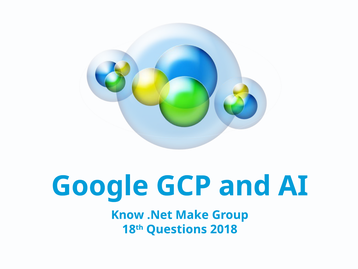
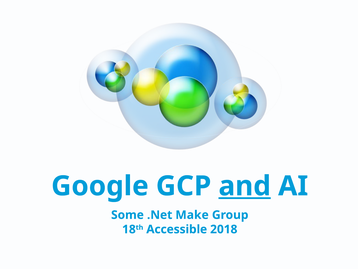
and underline: none -> present (245, 186)
Know: Know -> Some (127, 215)
Questions: Questions -> Accessible (177, 229)
